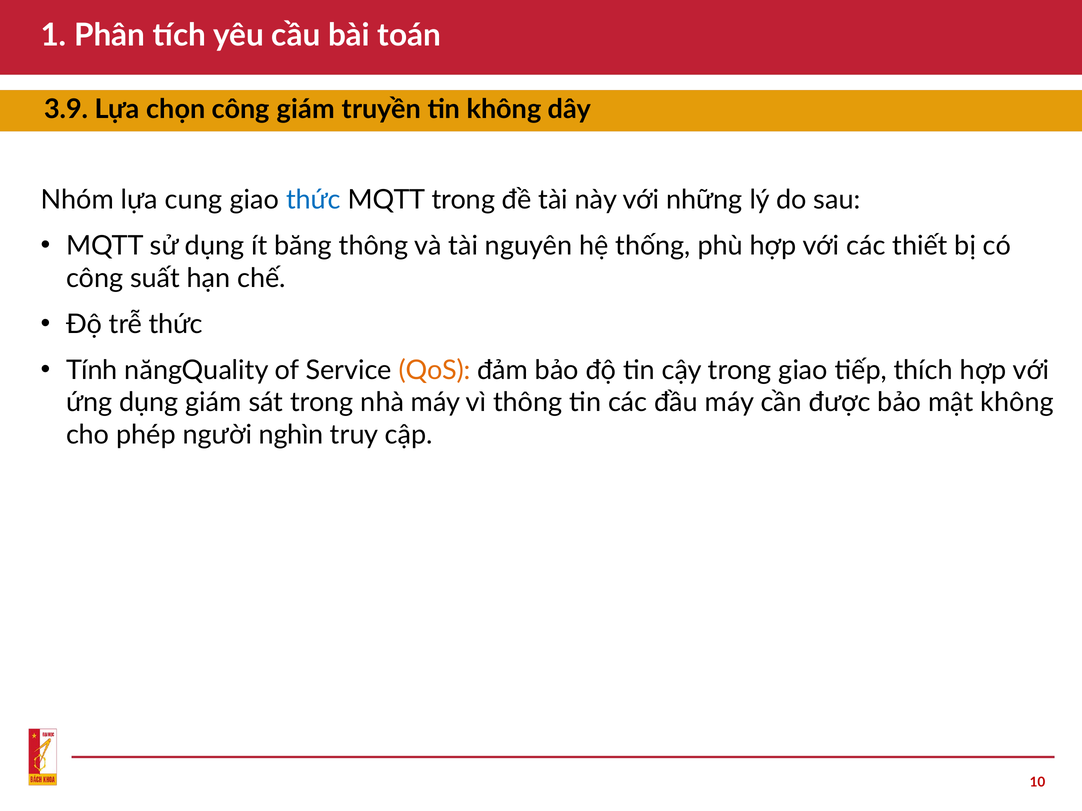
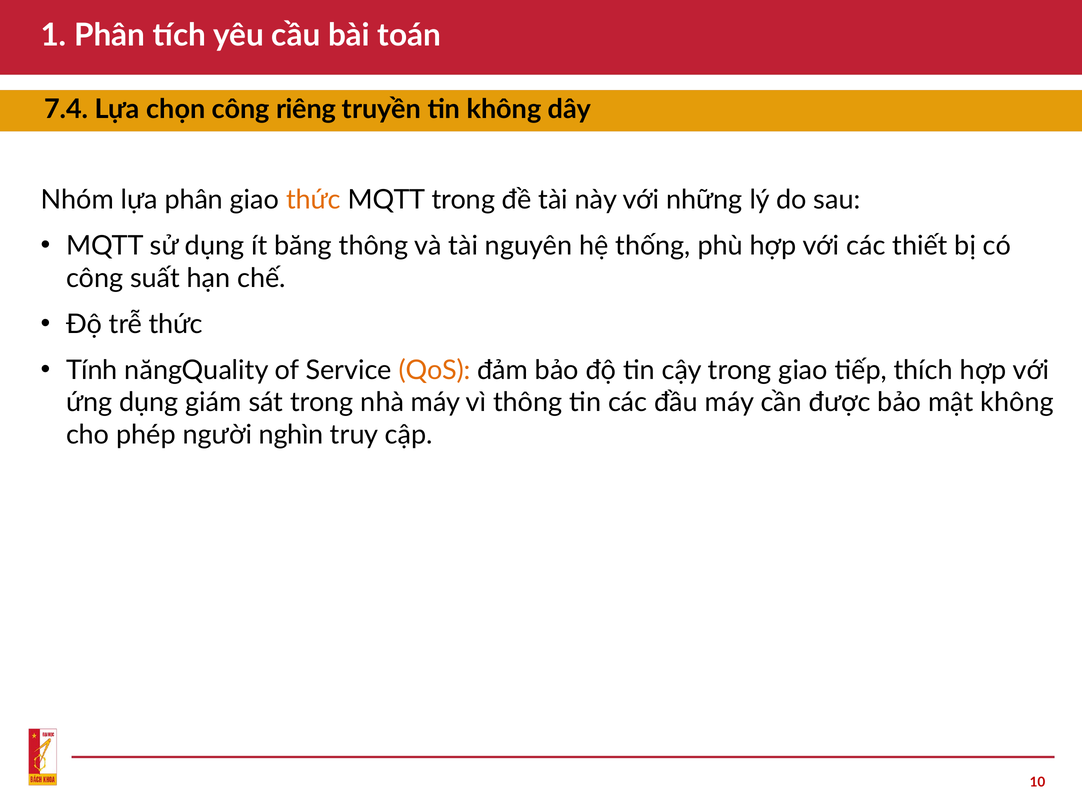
3.9: 3.9 -> 7.4 (66, 110)
công giám: giám -> riêng (306, 110)
lựa cung: cung -> phân (194, 200)
thức colour: blue -> orange (313, 200)
